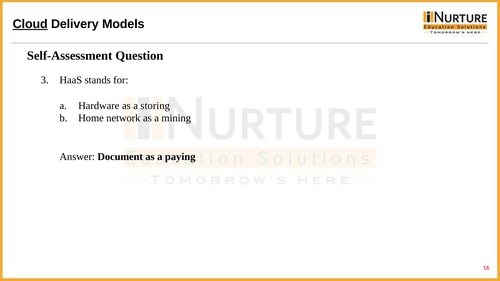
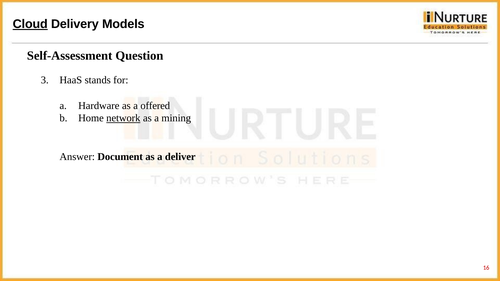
storing: storing -> offered (155, 106)
network underline: none -> present (123, 118)
paying: paying -> deliver (180, 157)
